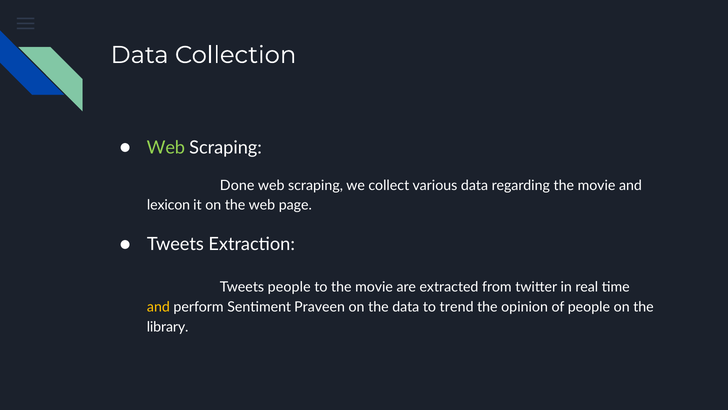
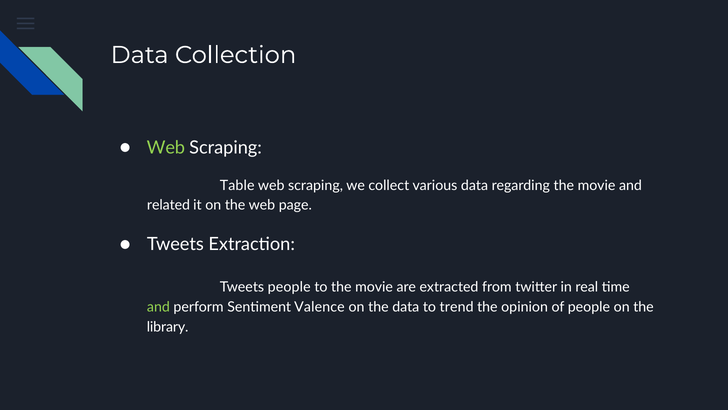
Done: Done -> Table (237, 185)
lexicon: lexicon -> related (168, 205)
and colour: yellow -> light green (158, 307)
Praveen: Praveen -> Valence (319, 307)
